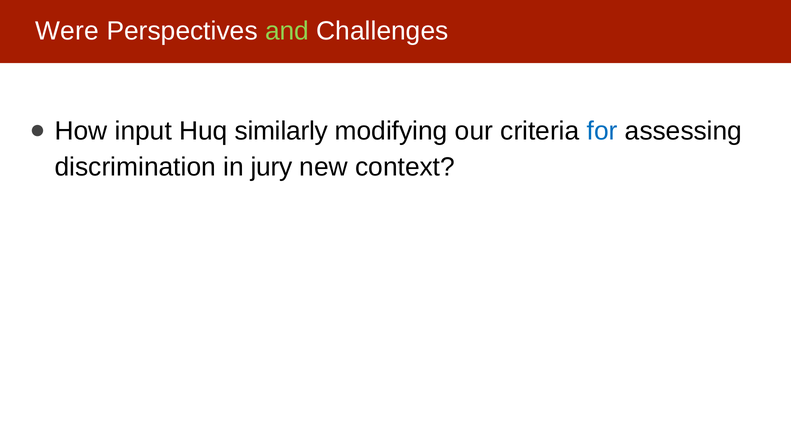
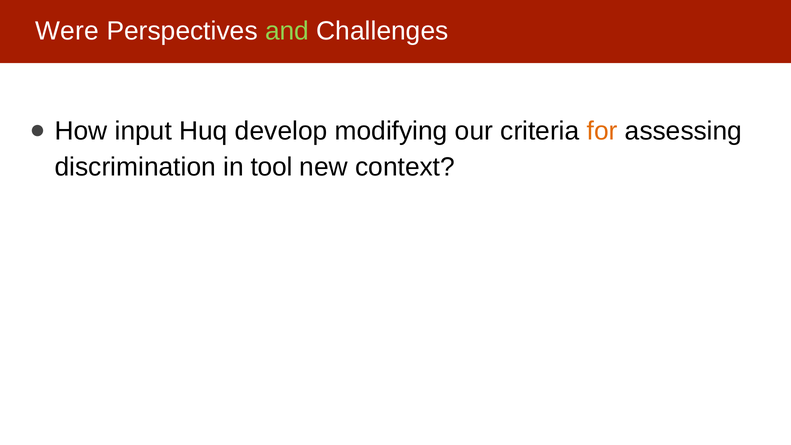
similarly: similarly -> develop (281, 131)
for colour: blue -> orange (602, 131)
jury: jury -> tool (272, 167)
